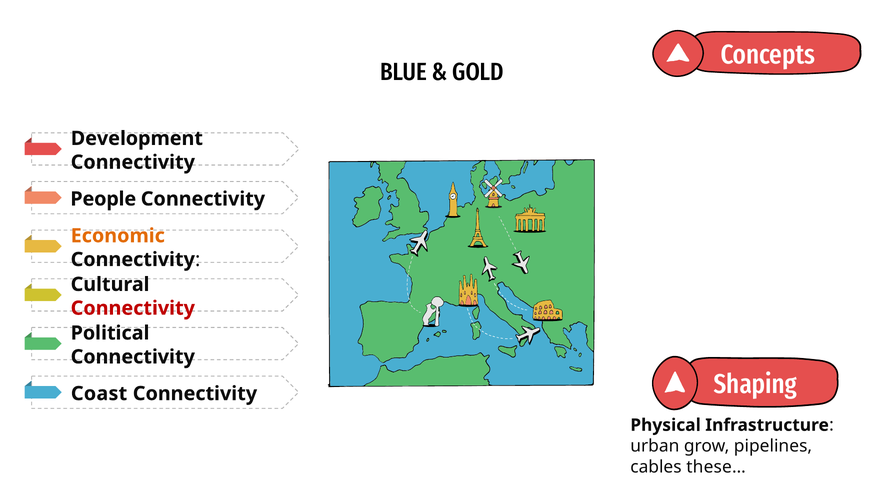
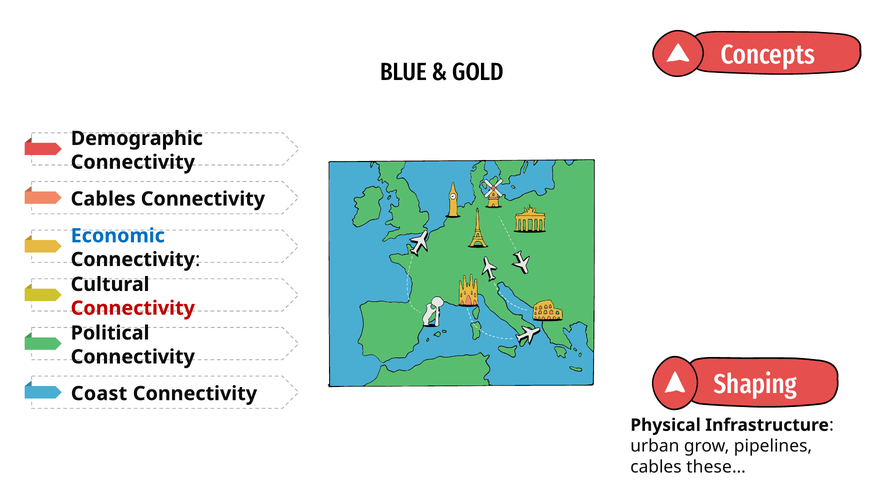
Development: Development -> Demographic (137, 139)
People: People -> Cables (103, 199)
Economic colour: orange -> blue (118, 236)
